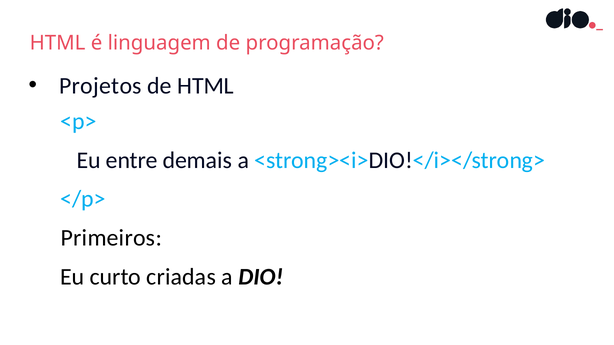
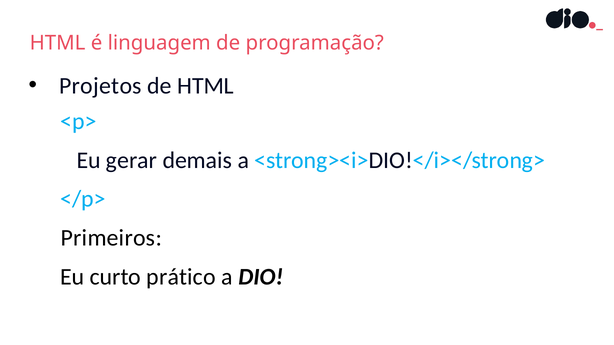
entre: entre -> gerar (132, 160)
criadas: criadas -> prático (181, 277)
